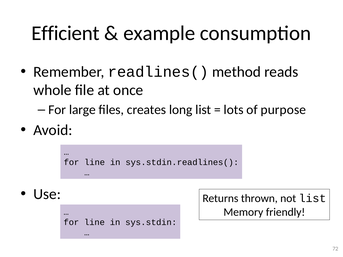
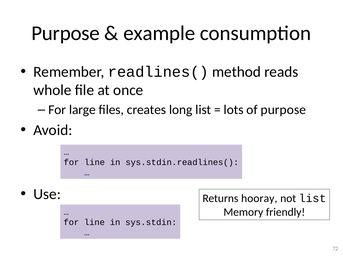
Efficient: Efficient -> Purpose (66, 33)
thrown: thrown -> hooray (259, 199)
